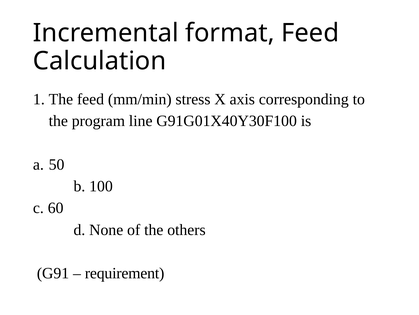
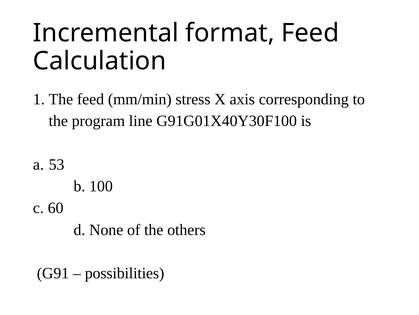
50: 50 -> 53 (57, 164)
requirement: requirement -> possibilities (125, 273)
